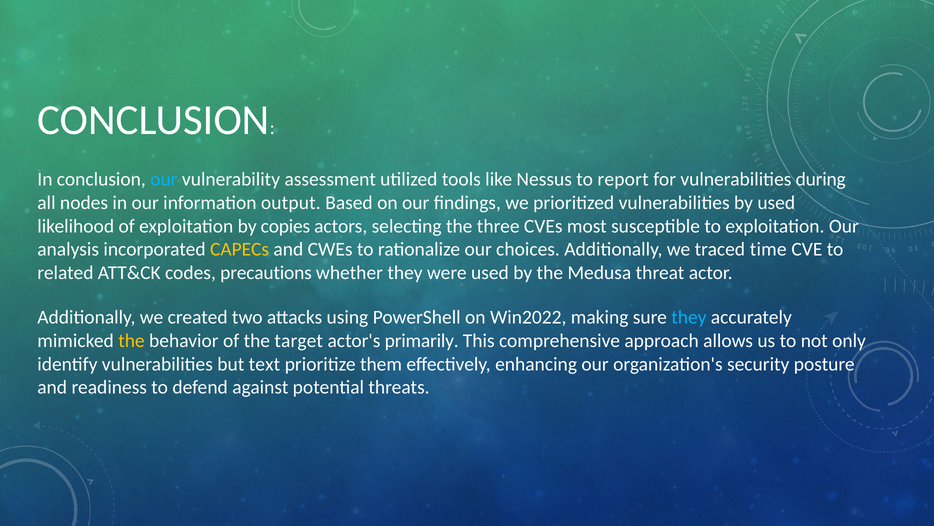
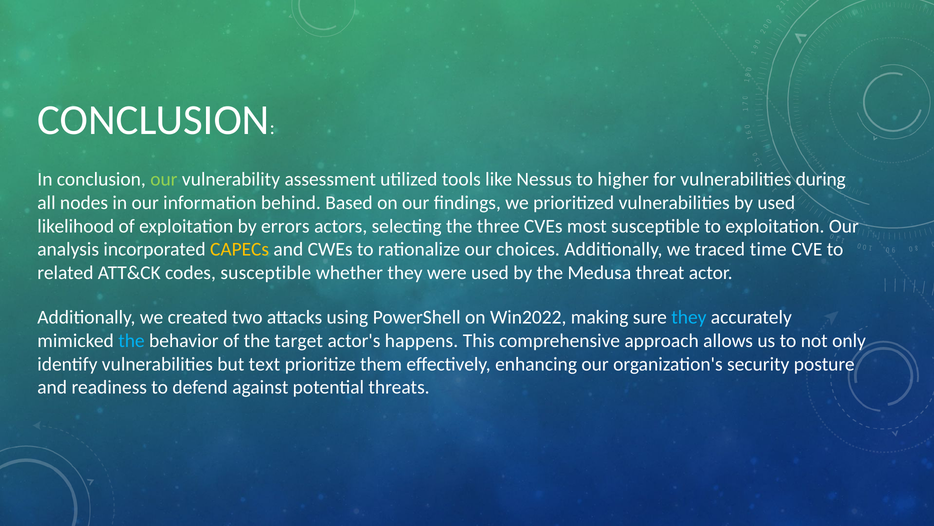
our colour: light blue -> light green (164, 179)
report: report -> higher (623, 179)
output: output -> behind (291, 203)
copies: copies -> errors (285, 226)
codes precautions: precautions -> susceptible (266, 273)
the colour: yellow -> light blue (131, 340)
primarily: primarily -> happens (422, 340)
